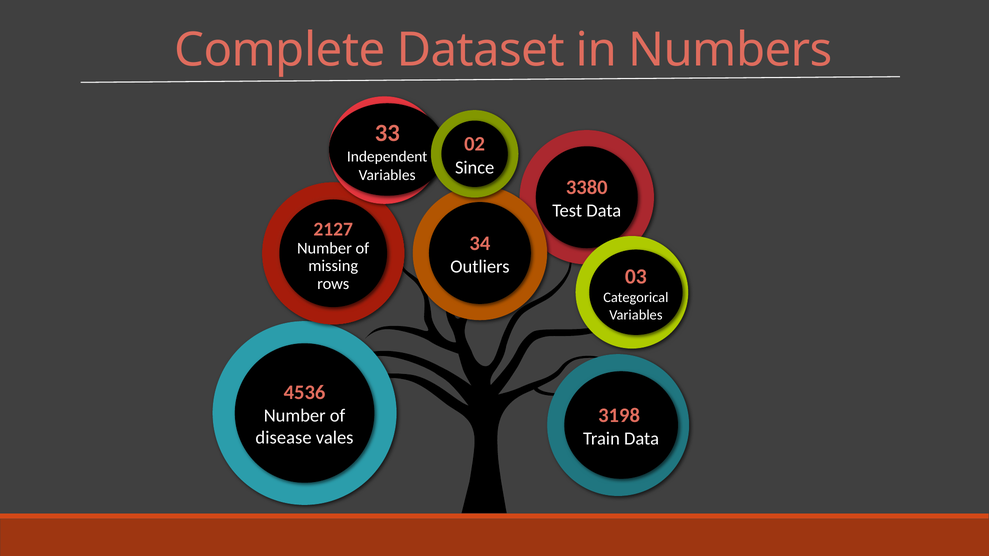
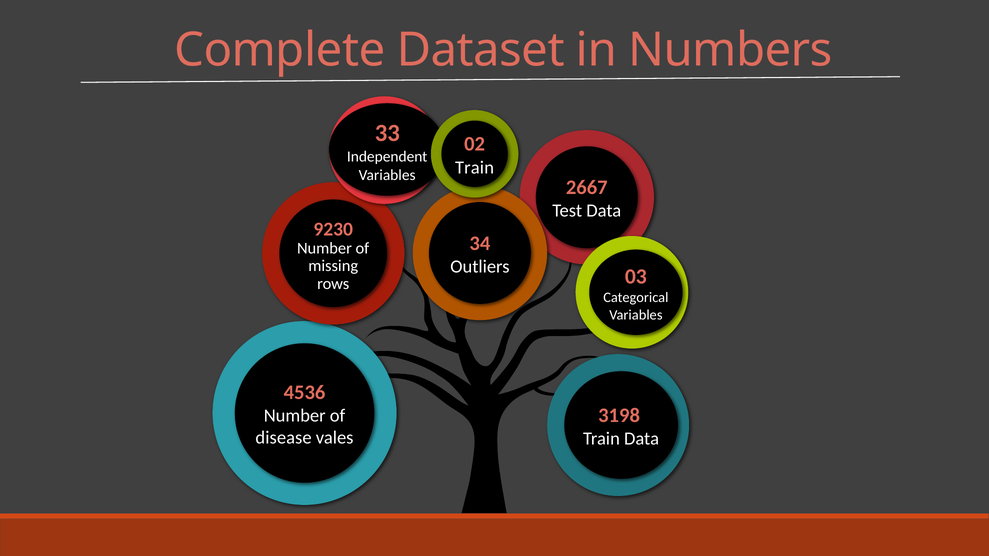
Since: Since -> Train (475, 168)
3380: 3380 -> 2667 (587, 188)
2127: 2127 -> 9230 (333, 229)
